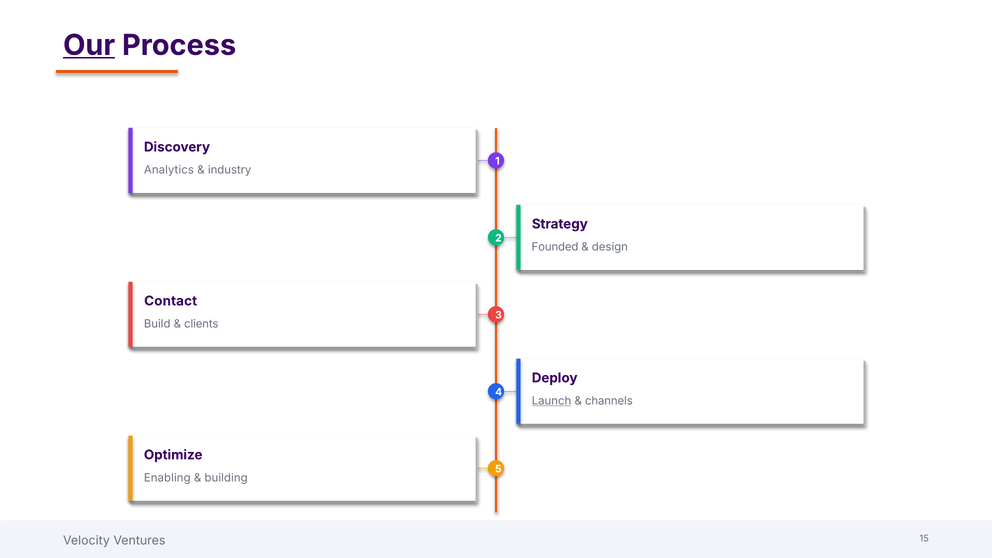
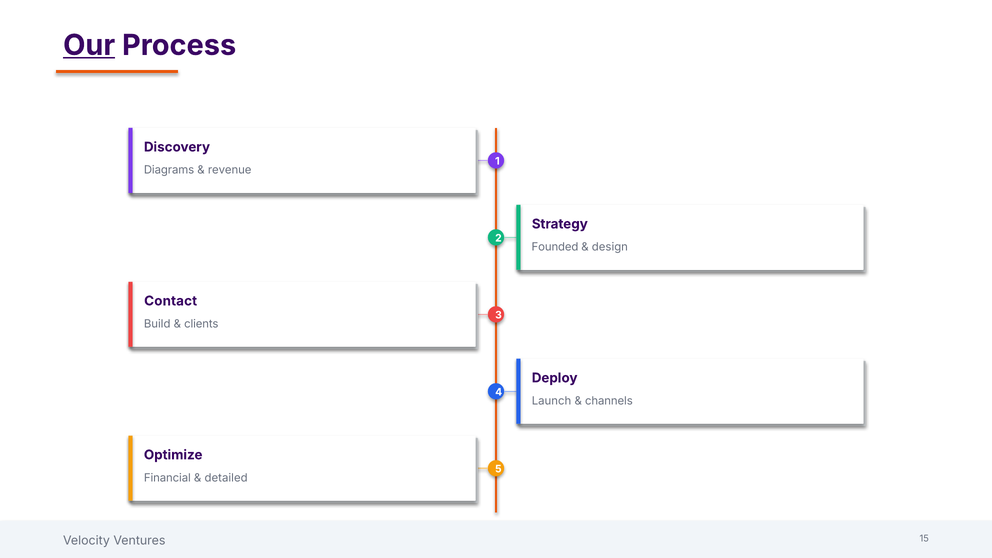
Analytics: Analytics -> Diagrams (169, 170)
industry: industry -> revenue (230, 170)
Launch underline: present -> none (552, 401)
Enabling: Enabling -> Financial (167, 478)
building: building -> detailed (226, 478)
